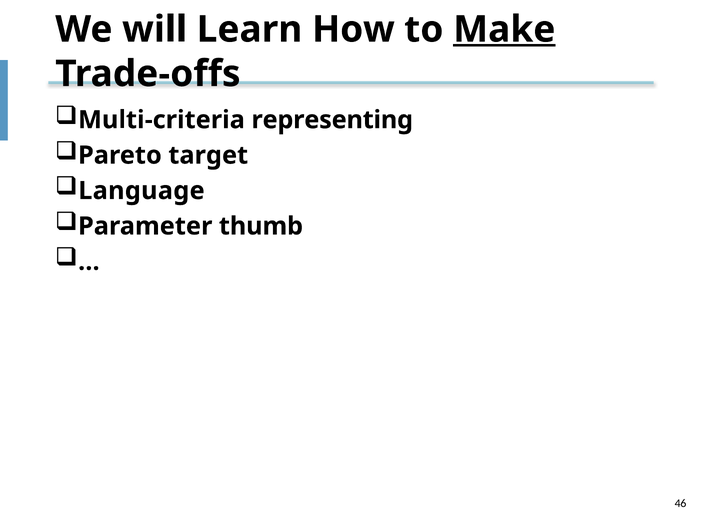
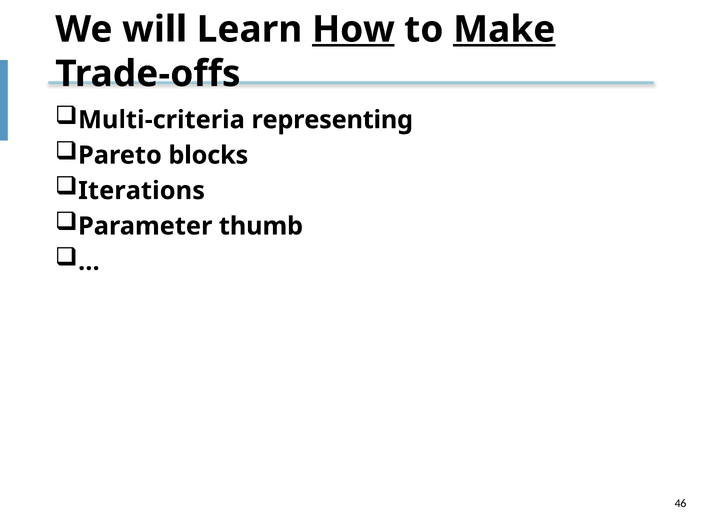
How underline: none -> present (353, 29)
target: target -> blocks (208, 155)
Language: Language -> Iterations (142, 191)
